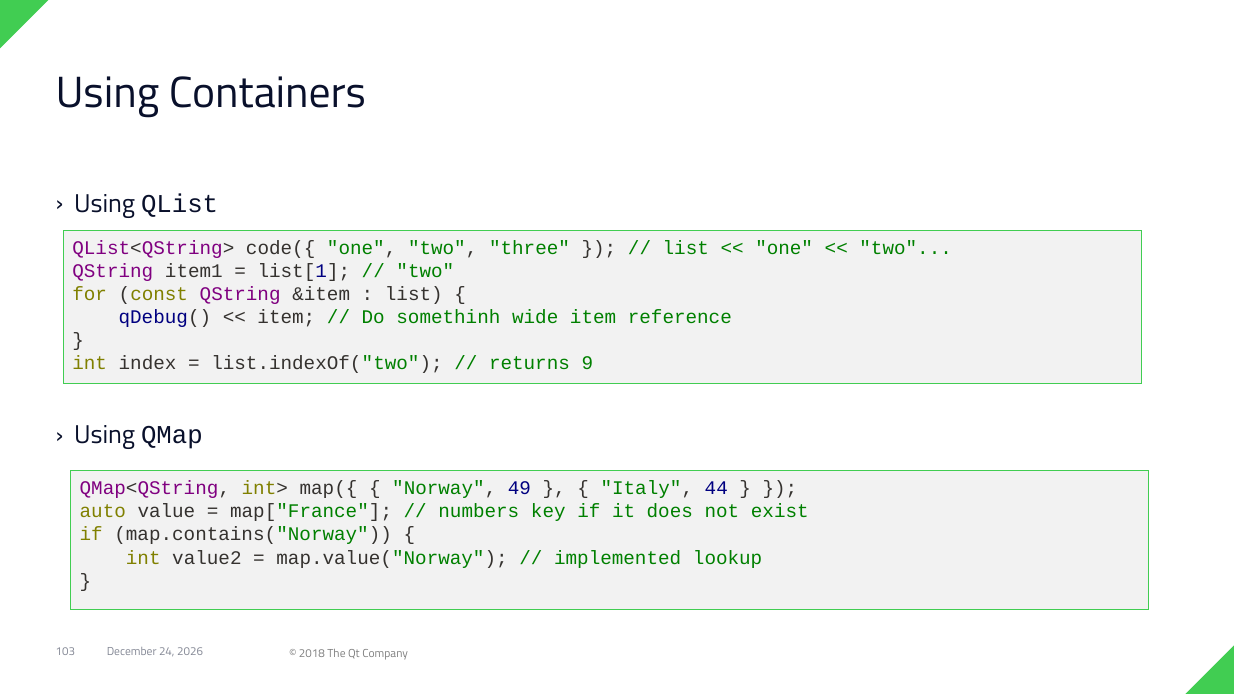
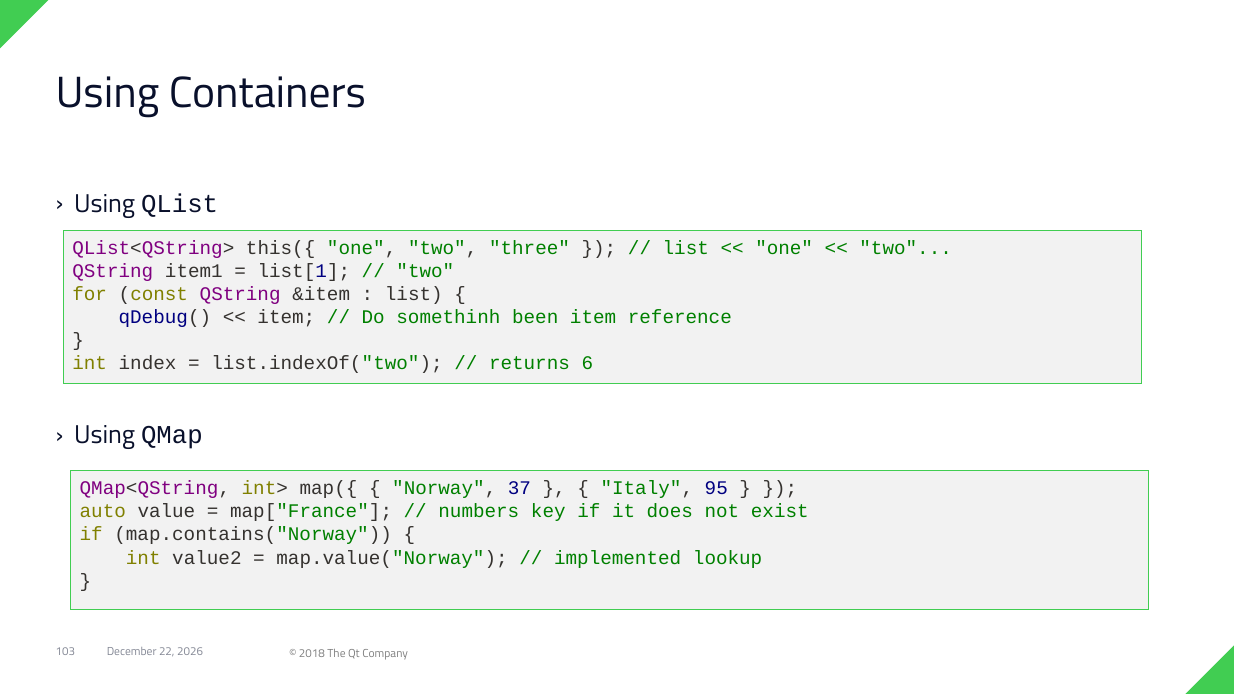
code({: code({ -> this({ (281, 248)
wide: wide -> been (535, 317)
9: 9 -> 6 (587, 364)
49: 49 -> 37 (519, 488)
44: 44 -> 95 (716, 488)
24: 24 -> 22 (167, 652)
